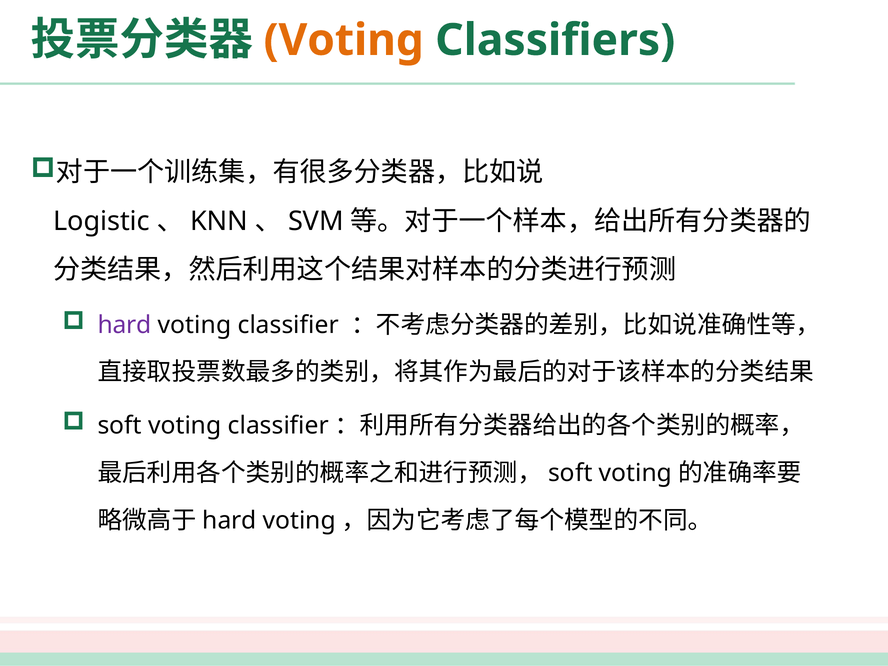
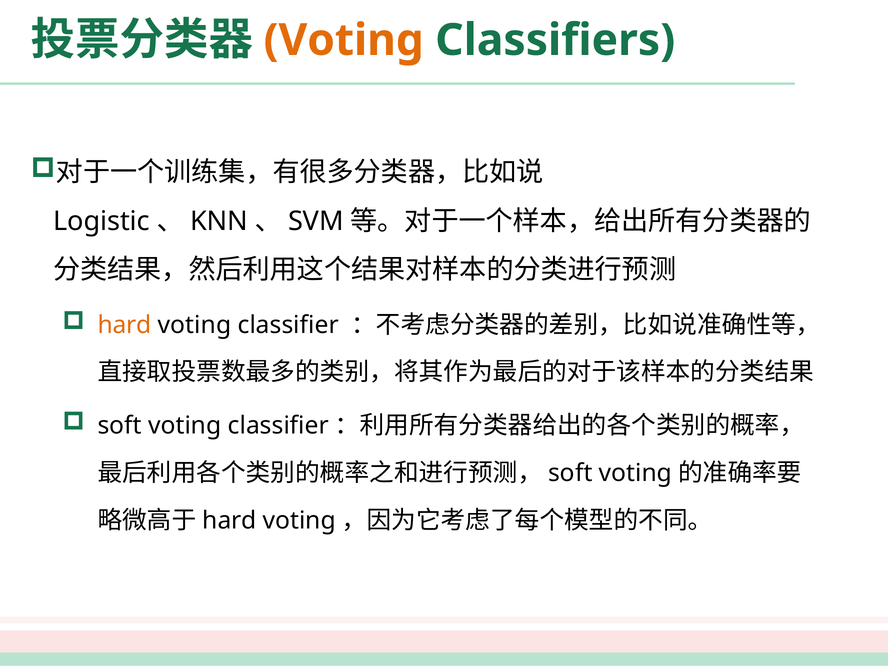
hard colour: purple -> orange (125, 325)
